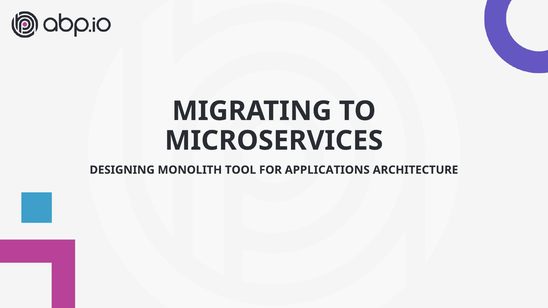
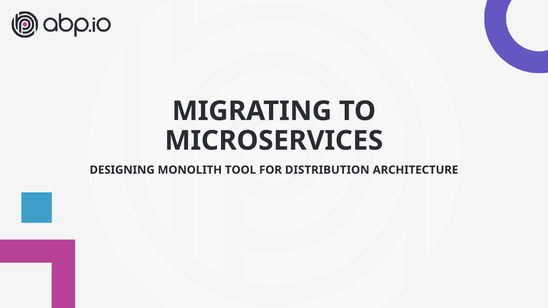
APPLICATIONS: APPLICATIONS -> DISTRIBUTION (327, 170)
